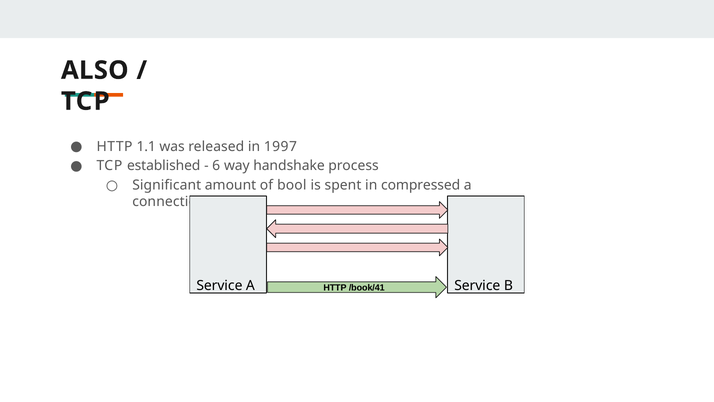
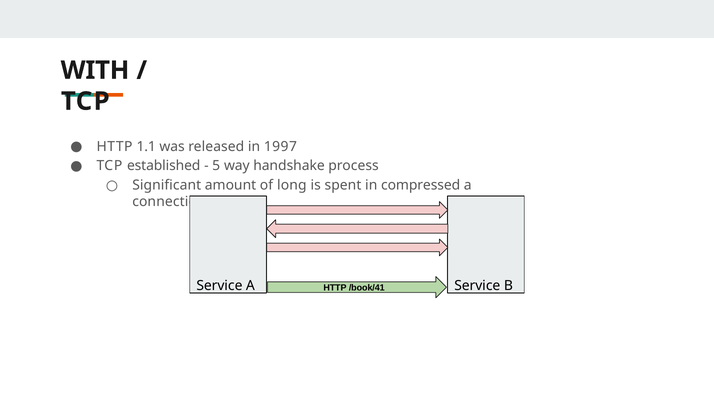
ALSO: ALSO -> WITH (95, 70)
6: 6 -> 5 (216, 166)
bool: bool -> long (292, 185)
